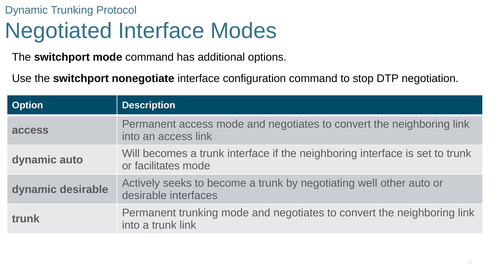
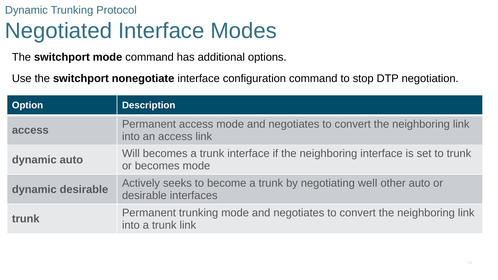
or facilitates: facilitates -> becomes (157, 166)
